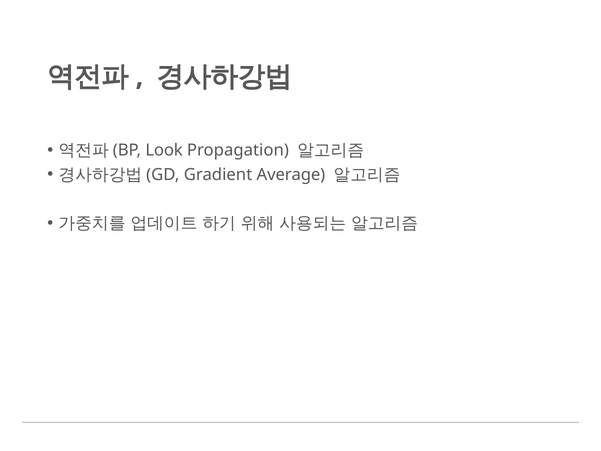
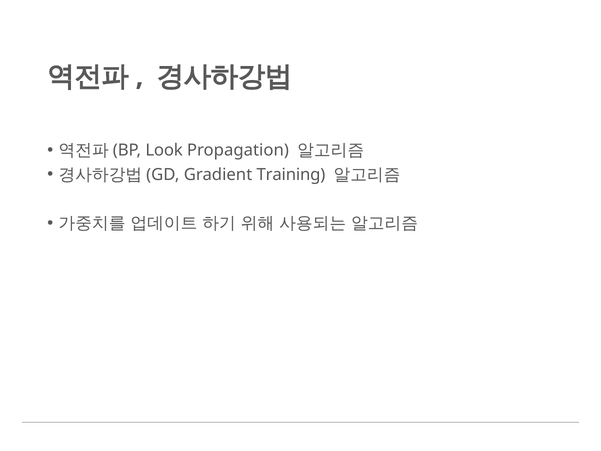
Average: Average -> Training (291, 174)
